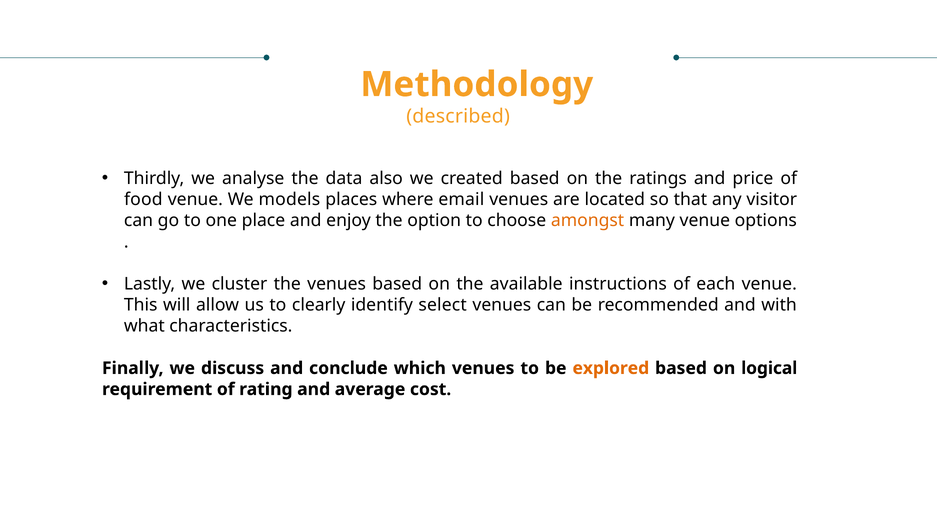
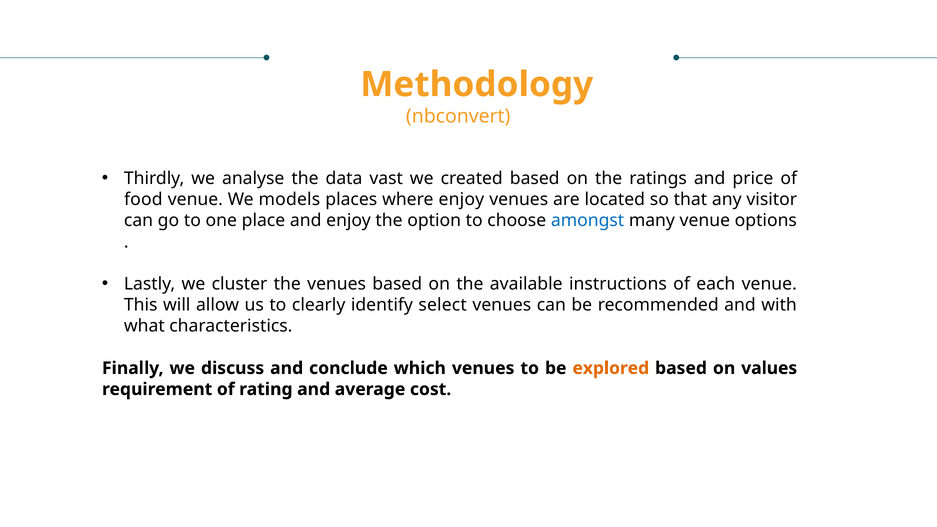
described: described -> nbconvert (458, 116)
also: also -> vast (386, 178)
where email: email -> enjoy (461, 200)
amongst colour: orange -> blue (588, 221)
logical: logical -> values (769, 368)
